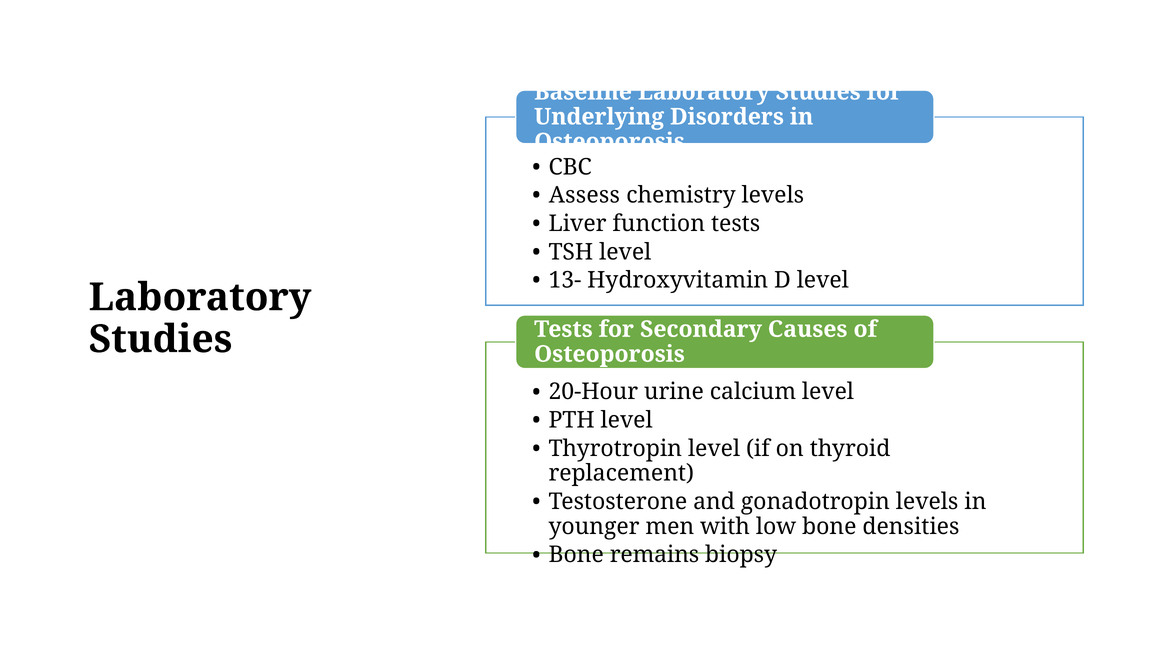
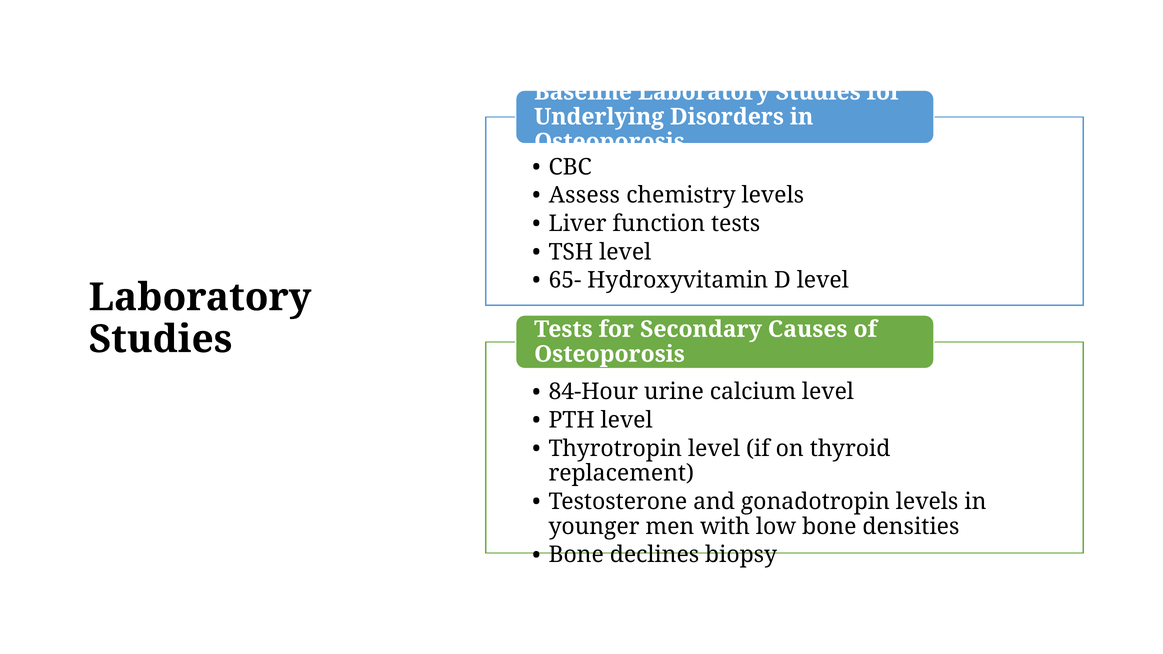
13-: 13- -> 65- (565, 280)
20-Hour: 20-Hour -> 84-Hour (593, 392)
remains: remains -> declines (654, 555)
